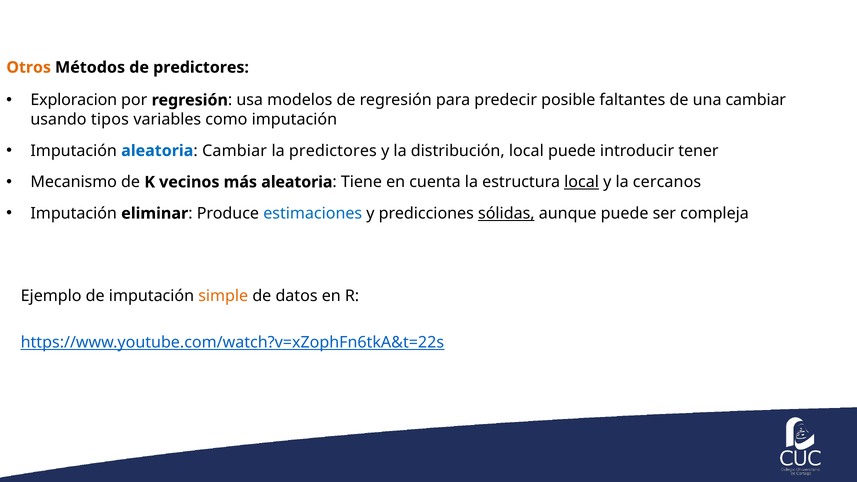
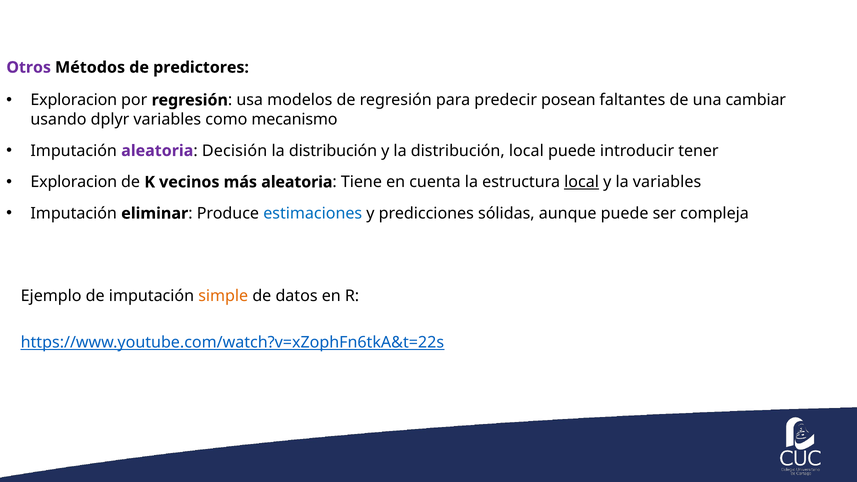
Otros colour: orange -> purple (29, 67)
posible: posible -> posean (568, 100)
tipos: tipos -> dplyr (110, 119)
como imputación: imputación -> mecanismo (294, 119)
aleatoria colour: blue -> purple (157, 151)
Cambiar: Cambiar -> Decisión (235, 151)
predictores: predictores -> distribución (333, 151)
Mecanismo: Mecanismo -> Exploracion (74, 182)
la cercanos: cercanos -> variables (667, 182)
sólidas underline: present -> none (506, 213)
